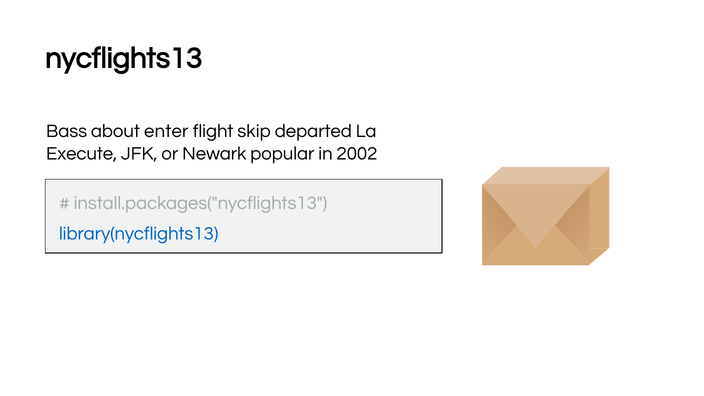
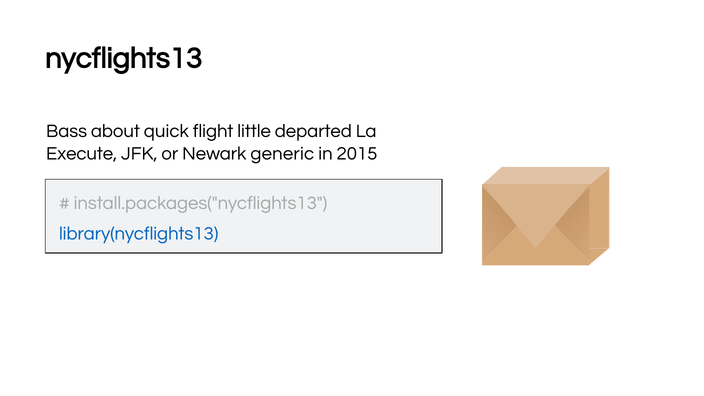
enter: enter -> quick (166, 131)
skip: skip -> little (254, 131)
popular: popular -> generic (282, 154)
2002: 2002 -> 2015 (357, 154)
